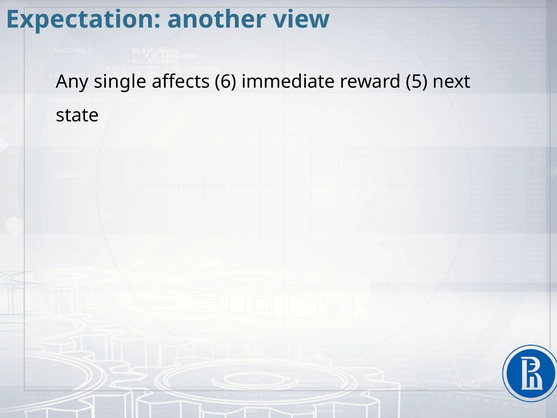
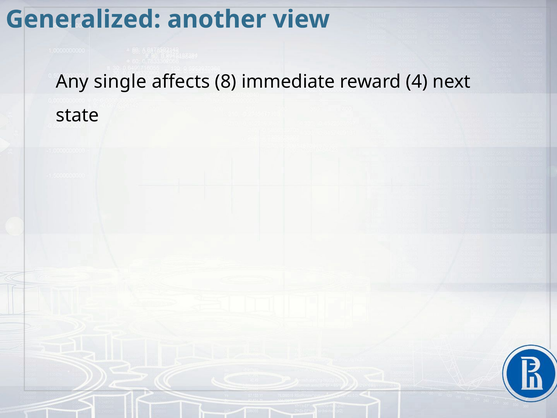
Expectation: Expectation -> Generalized (83, 19)
6: 6 -> 8 (226, 82)
5: 5 -> 4 (417, 82)
